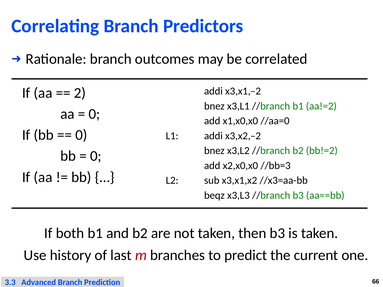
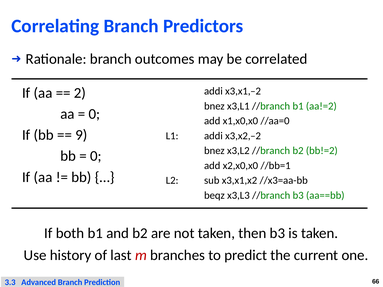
0: 0 -> 9 (81, 135)
//bb=3: //bb=3 -> //bb=1 (276, 166)
